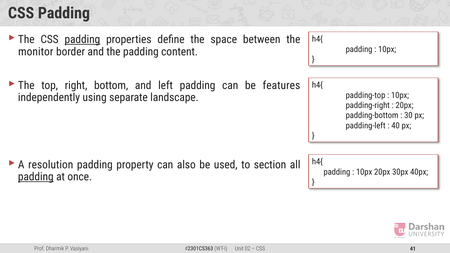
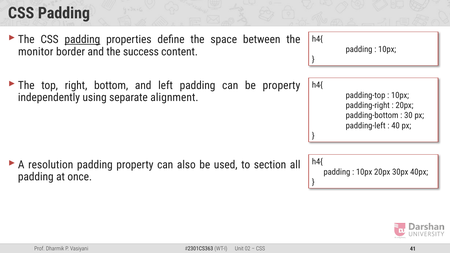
the padding: padding -> success (141, 52)
be features: features -> property (281, 85)
landscape: landscape -> alignment (174, 98)
padding underline: present -> none (36, 177)
